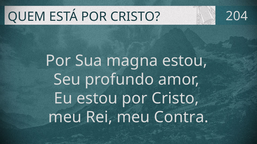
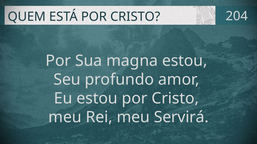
Contra: Contra -> Servirá (181, 118)
